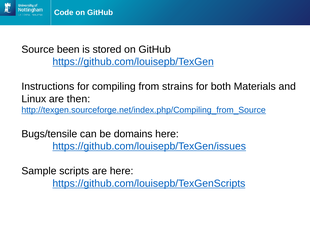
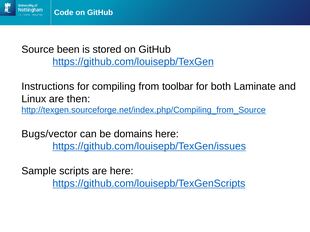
strains: strains -> toolbar (178, 87)
Materials: Materials -> Laminate (255, 87)
Bugs/tensile: Bugs/tensile -> Bugs/vector (49, 134)
